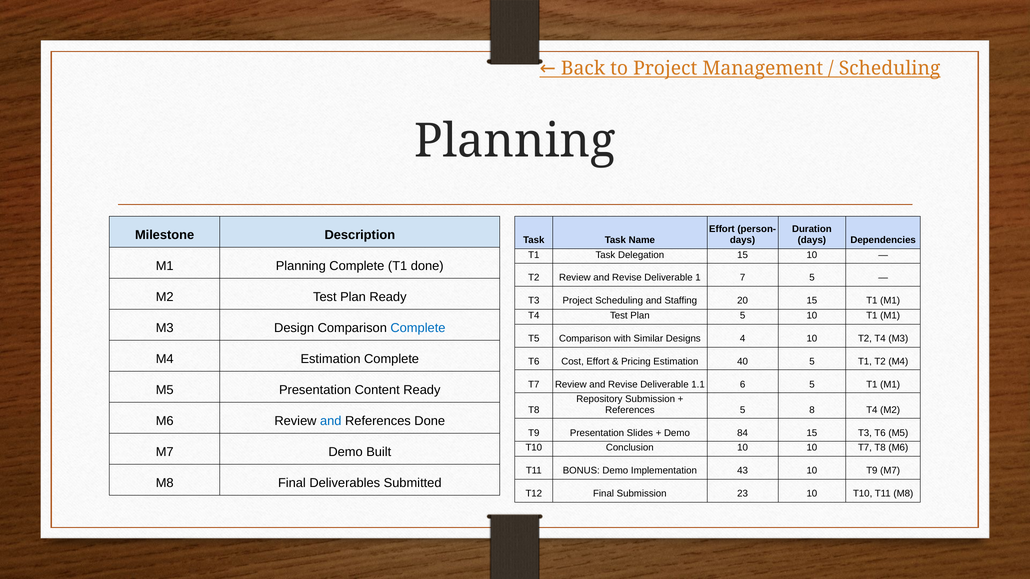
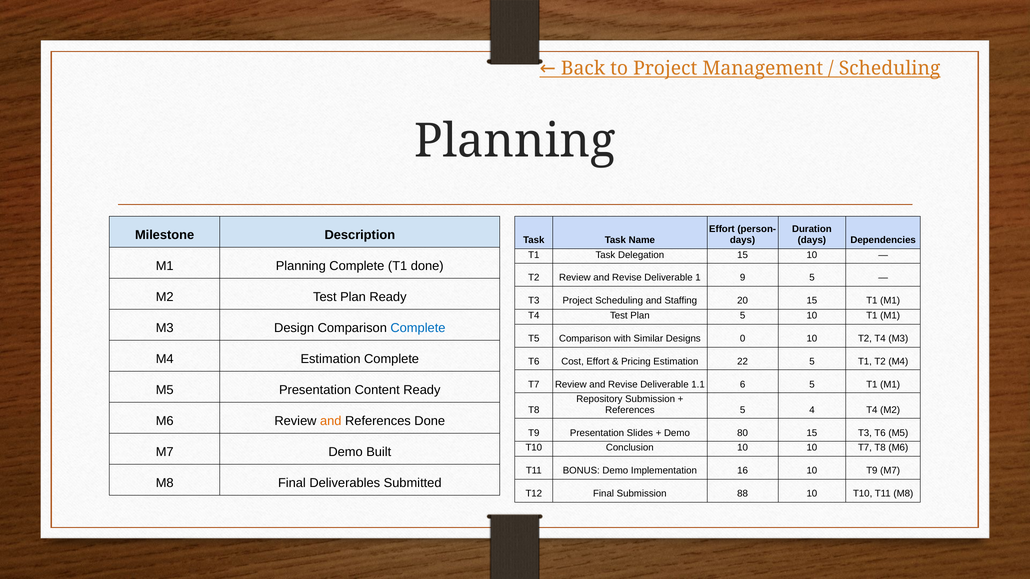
7: 7 -> 9 (743, 278)
4: 4 -> 0 (743, 339)
40: 40 -> 22 (743, 362)
8: 8 -> 4 (812, 410)
and colour: blue -> orange (331, 421)
84: 84 -> 80 (743, 433)
43: 43 -> 16 (743, 471)
23: 23 -> 88 (743, 494)
